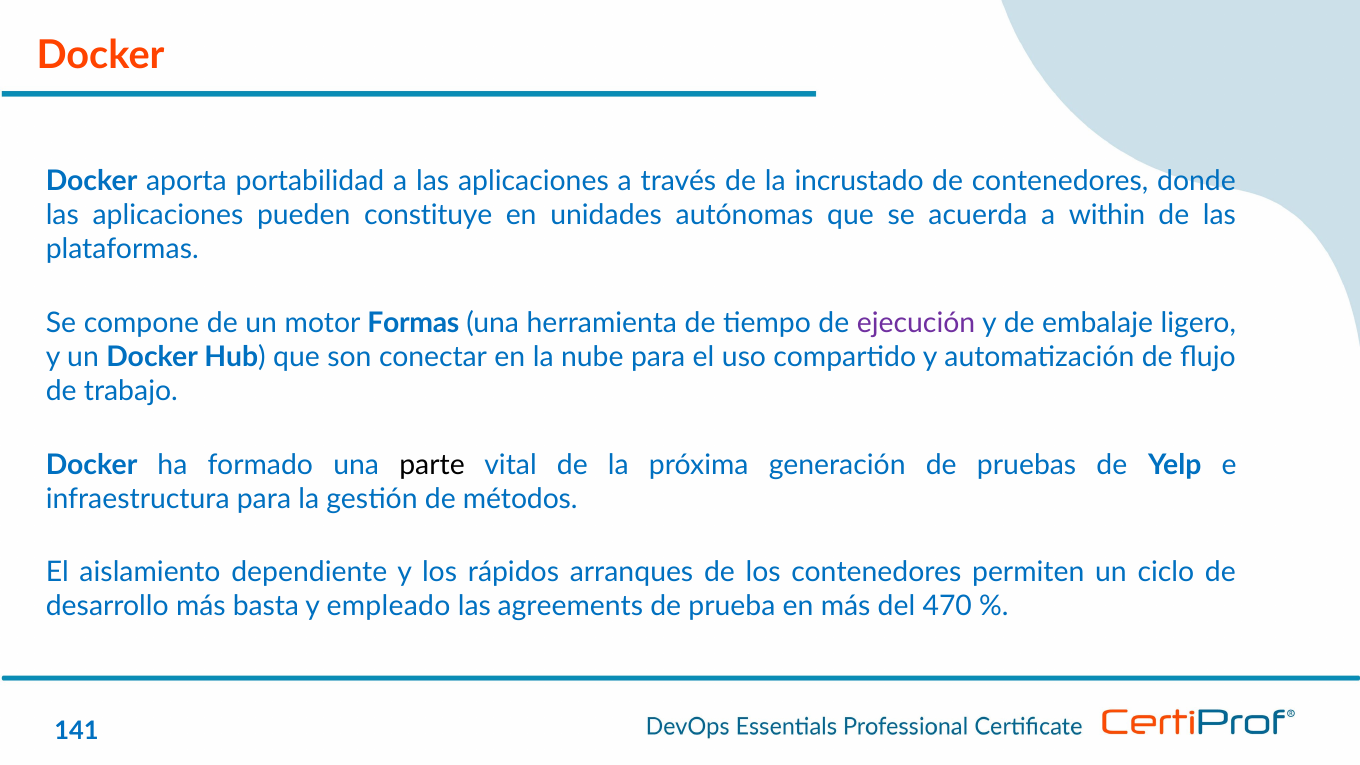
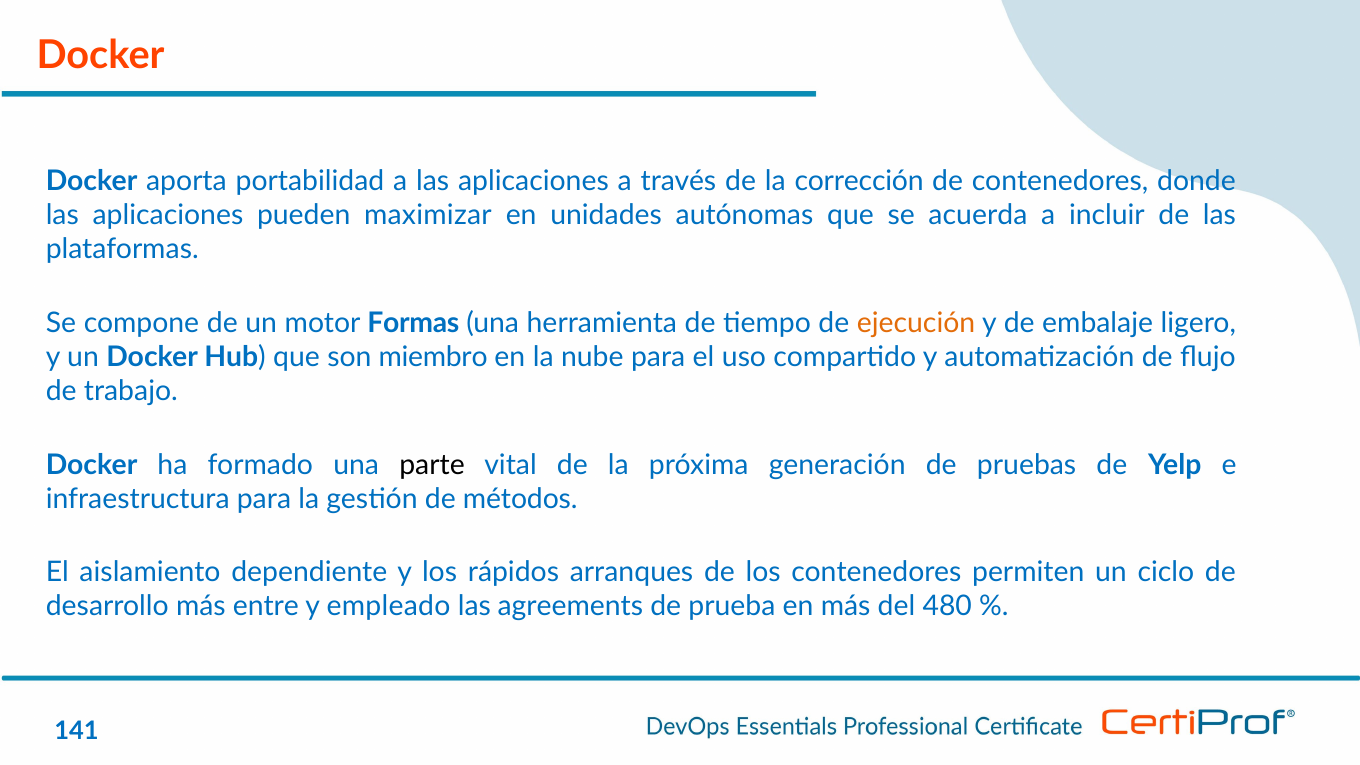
incrustado: incrustado -> corrección (859, 181)
constituye: constituye -> maximizar (428, 215)
within: within -> incluir (1107, 215)
ejecución colour: purple -> orange (916, 323)
conectar: conectar -> miembro (433, 357)
basta: basta -> entre (266, 606)
470: 470 -> 480 (947, 606)
